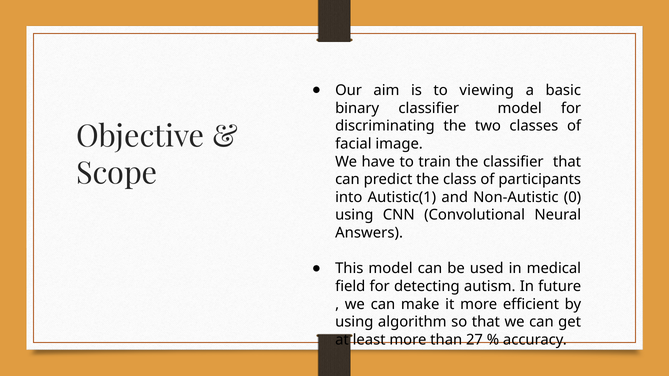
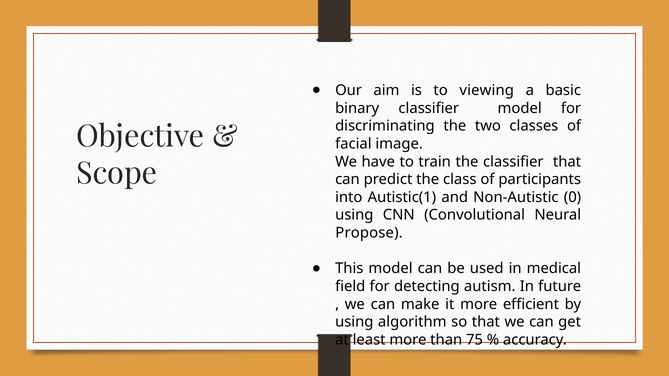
Answers: Answers -> Propose (369, 233)
27: 27 -> 75 (475, 340)
